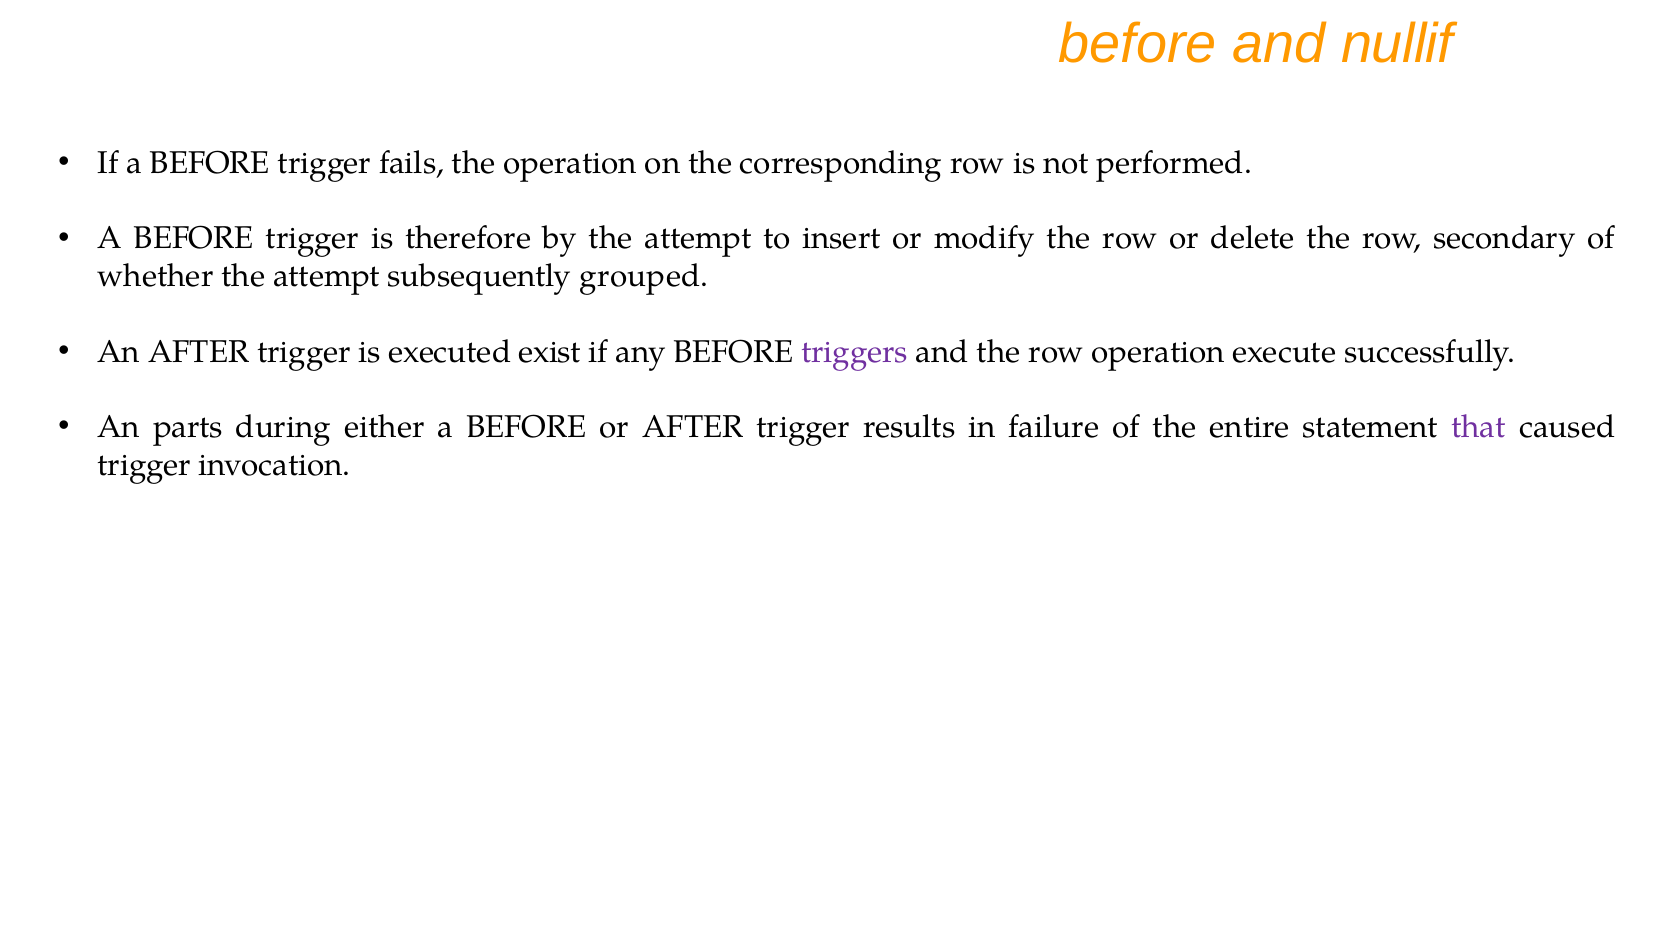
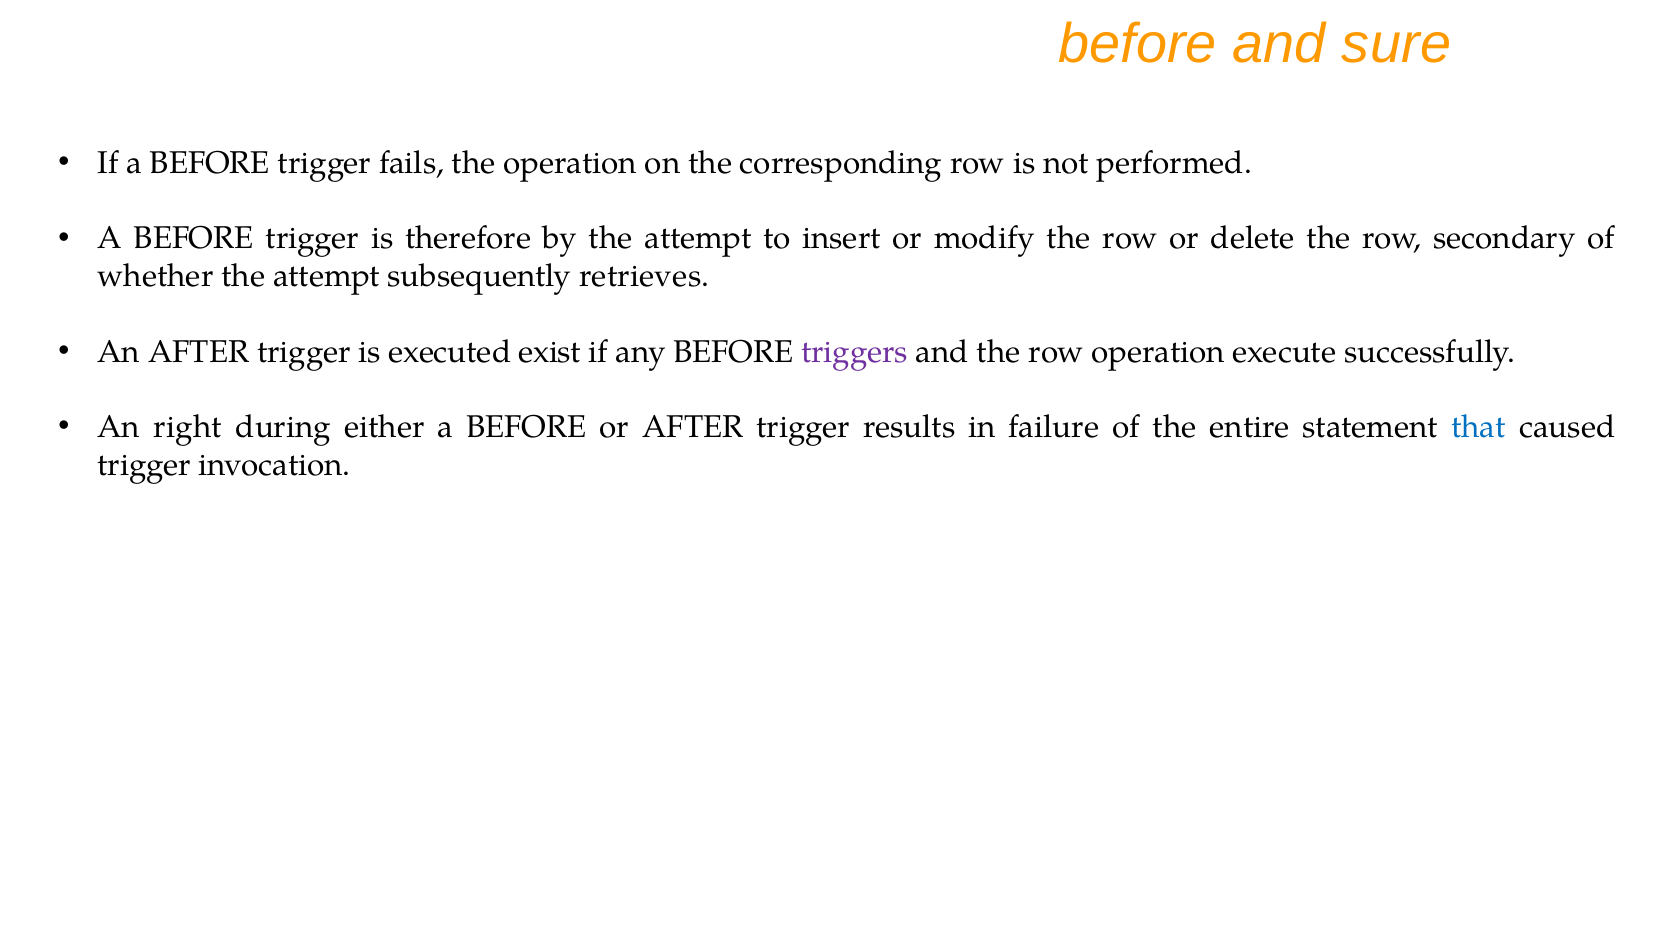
nullif: nullif -> sure (1397, 44)
grouped: grouped -> retrieves (644, 276)
parts: parts -> right (188, 427)
that colour: purple -> blue (1479, 427)
